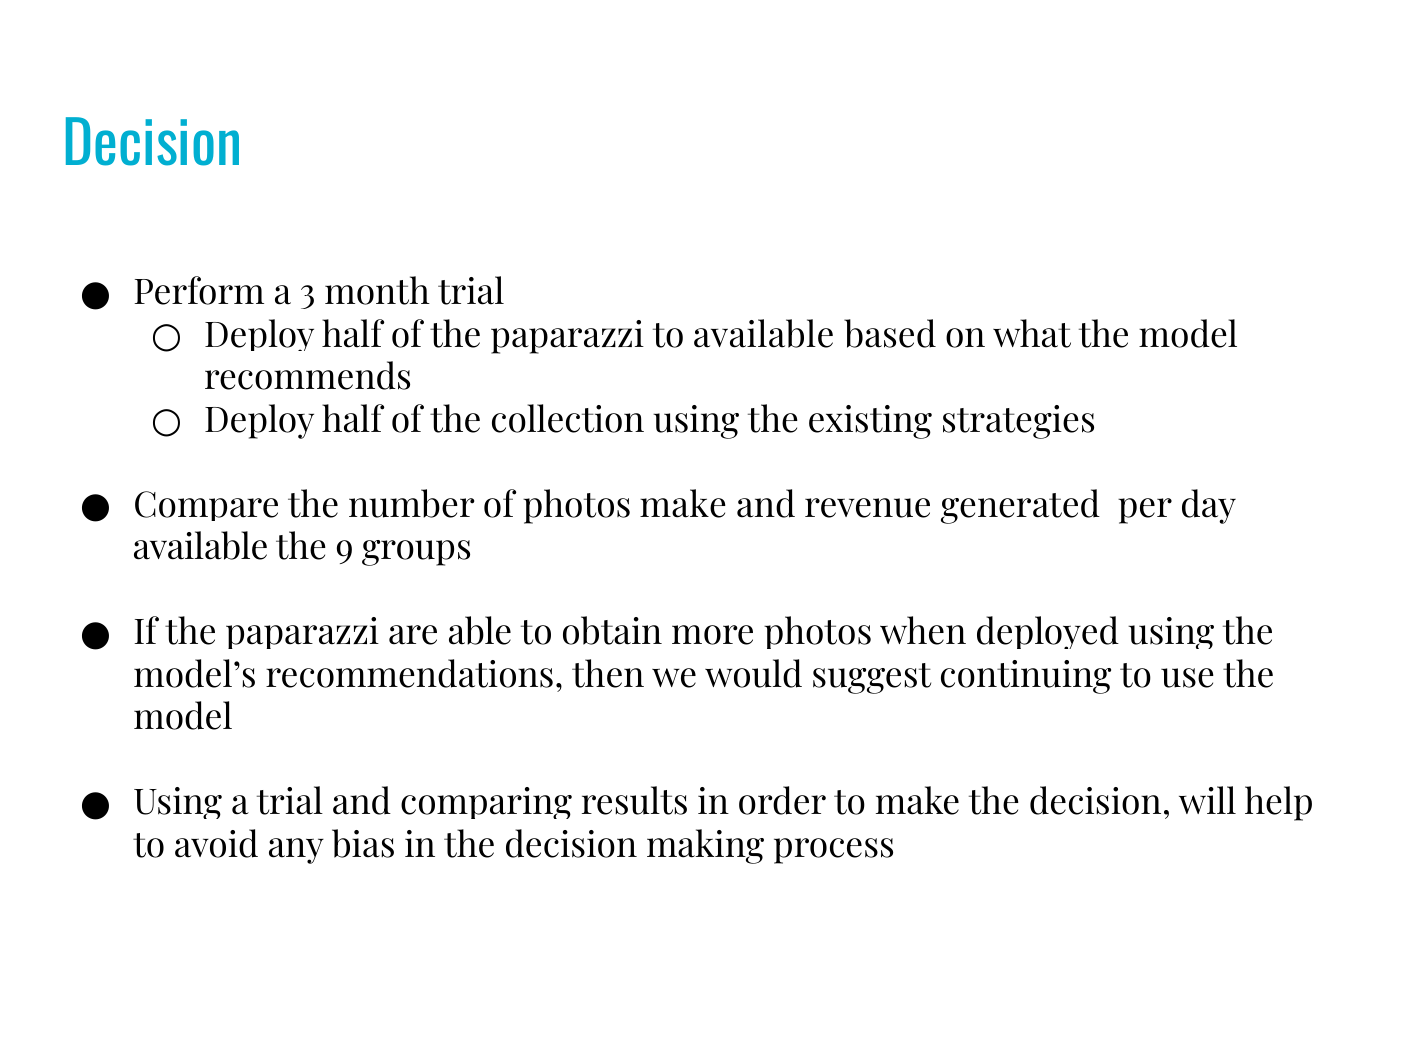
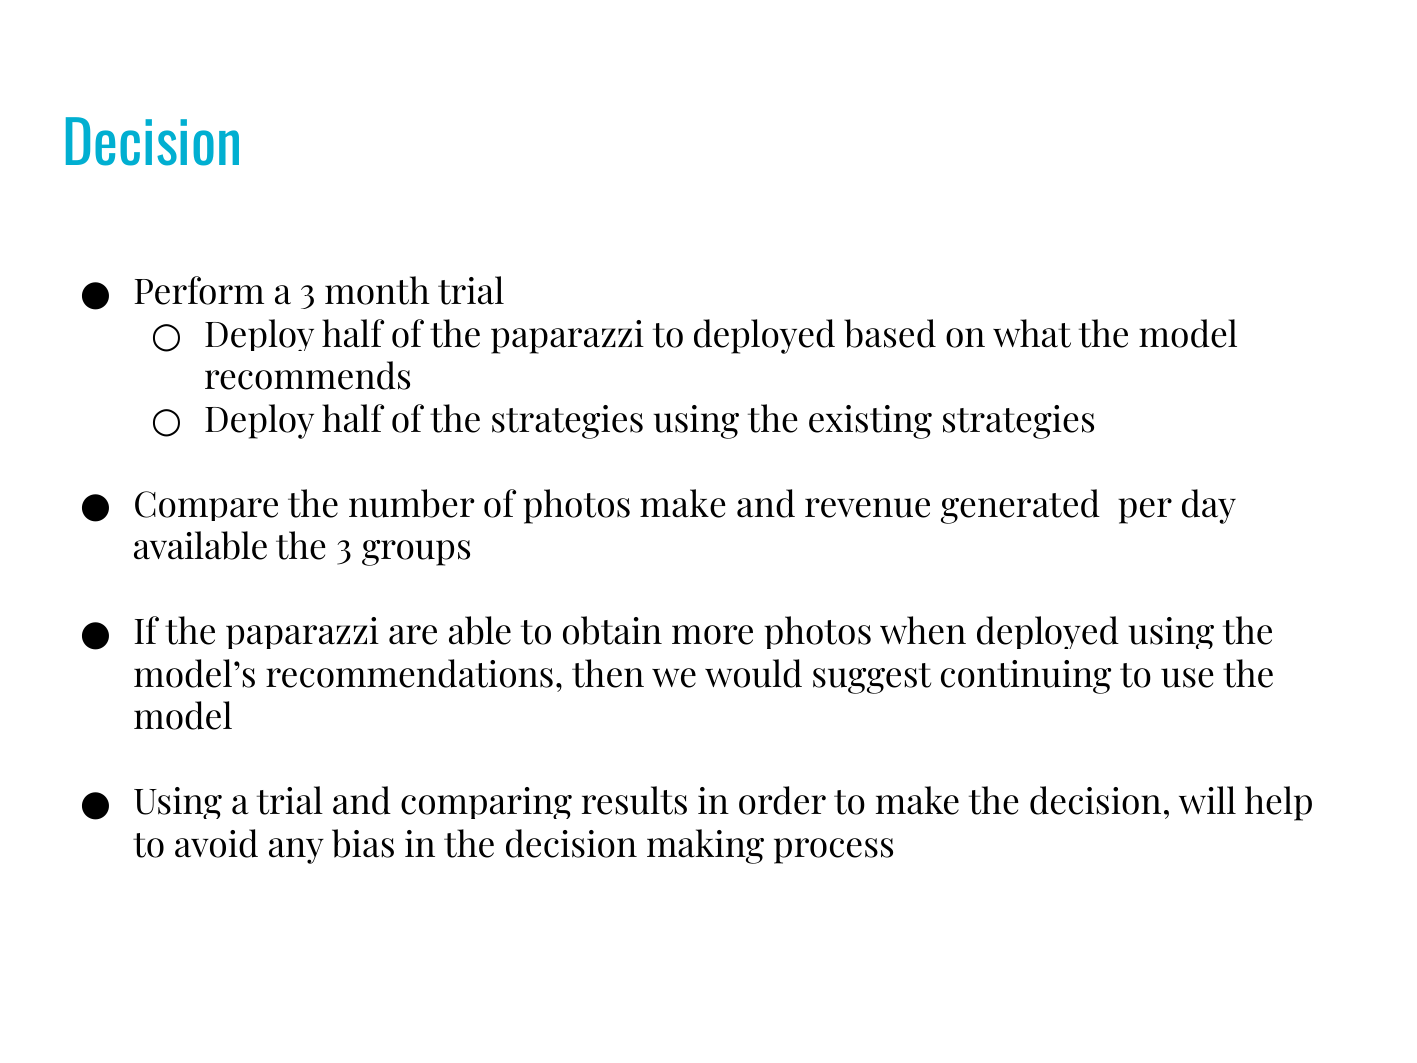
to available: available -> deployed (764, 335)
the collection: collection -> strategies (567, 420)
the 9: 9 -> 3 (344, 548)
